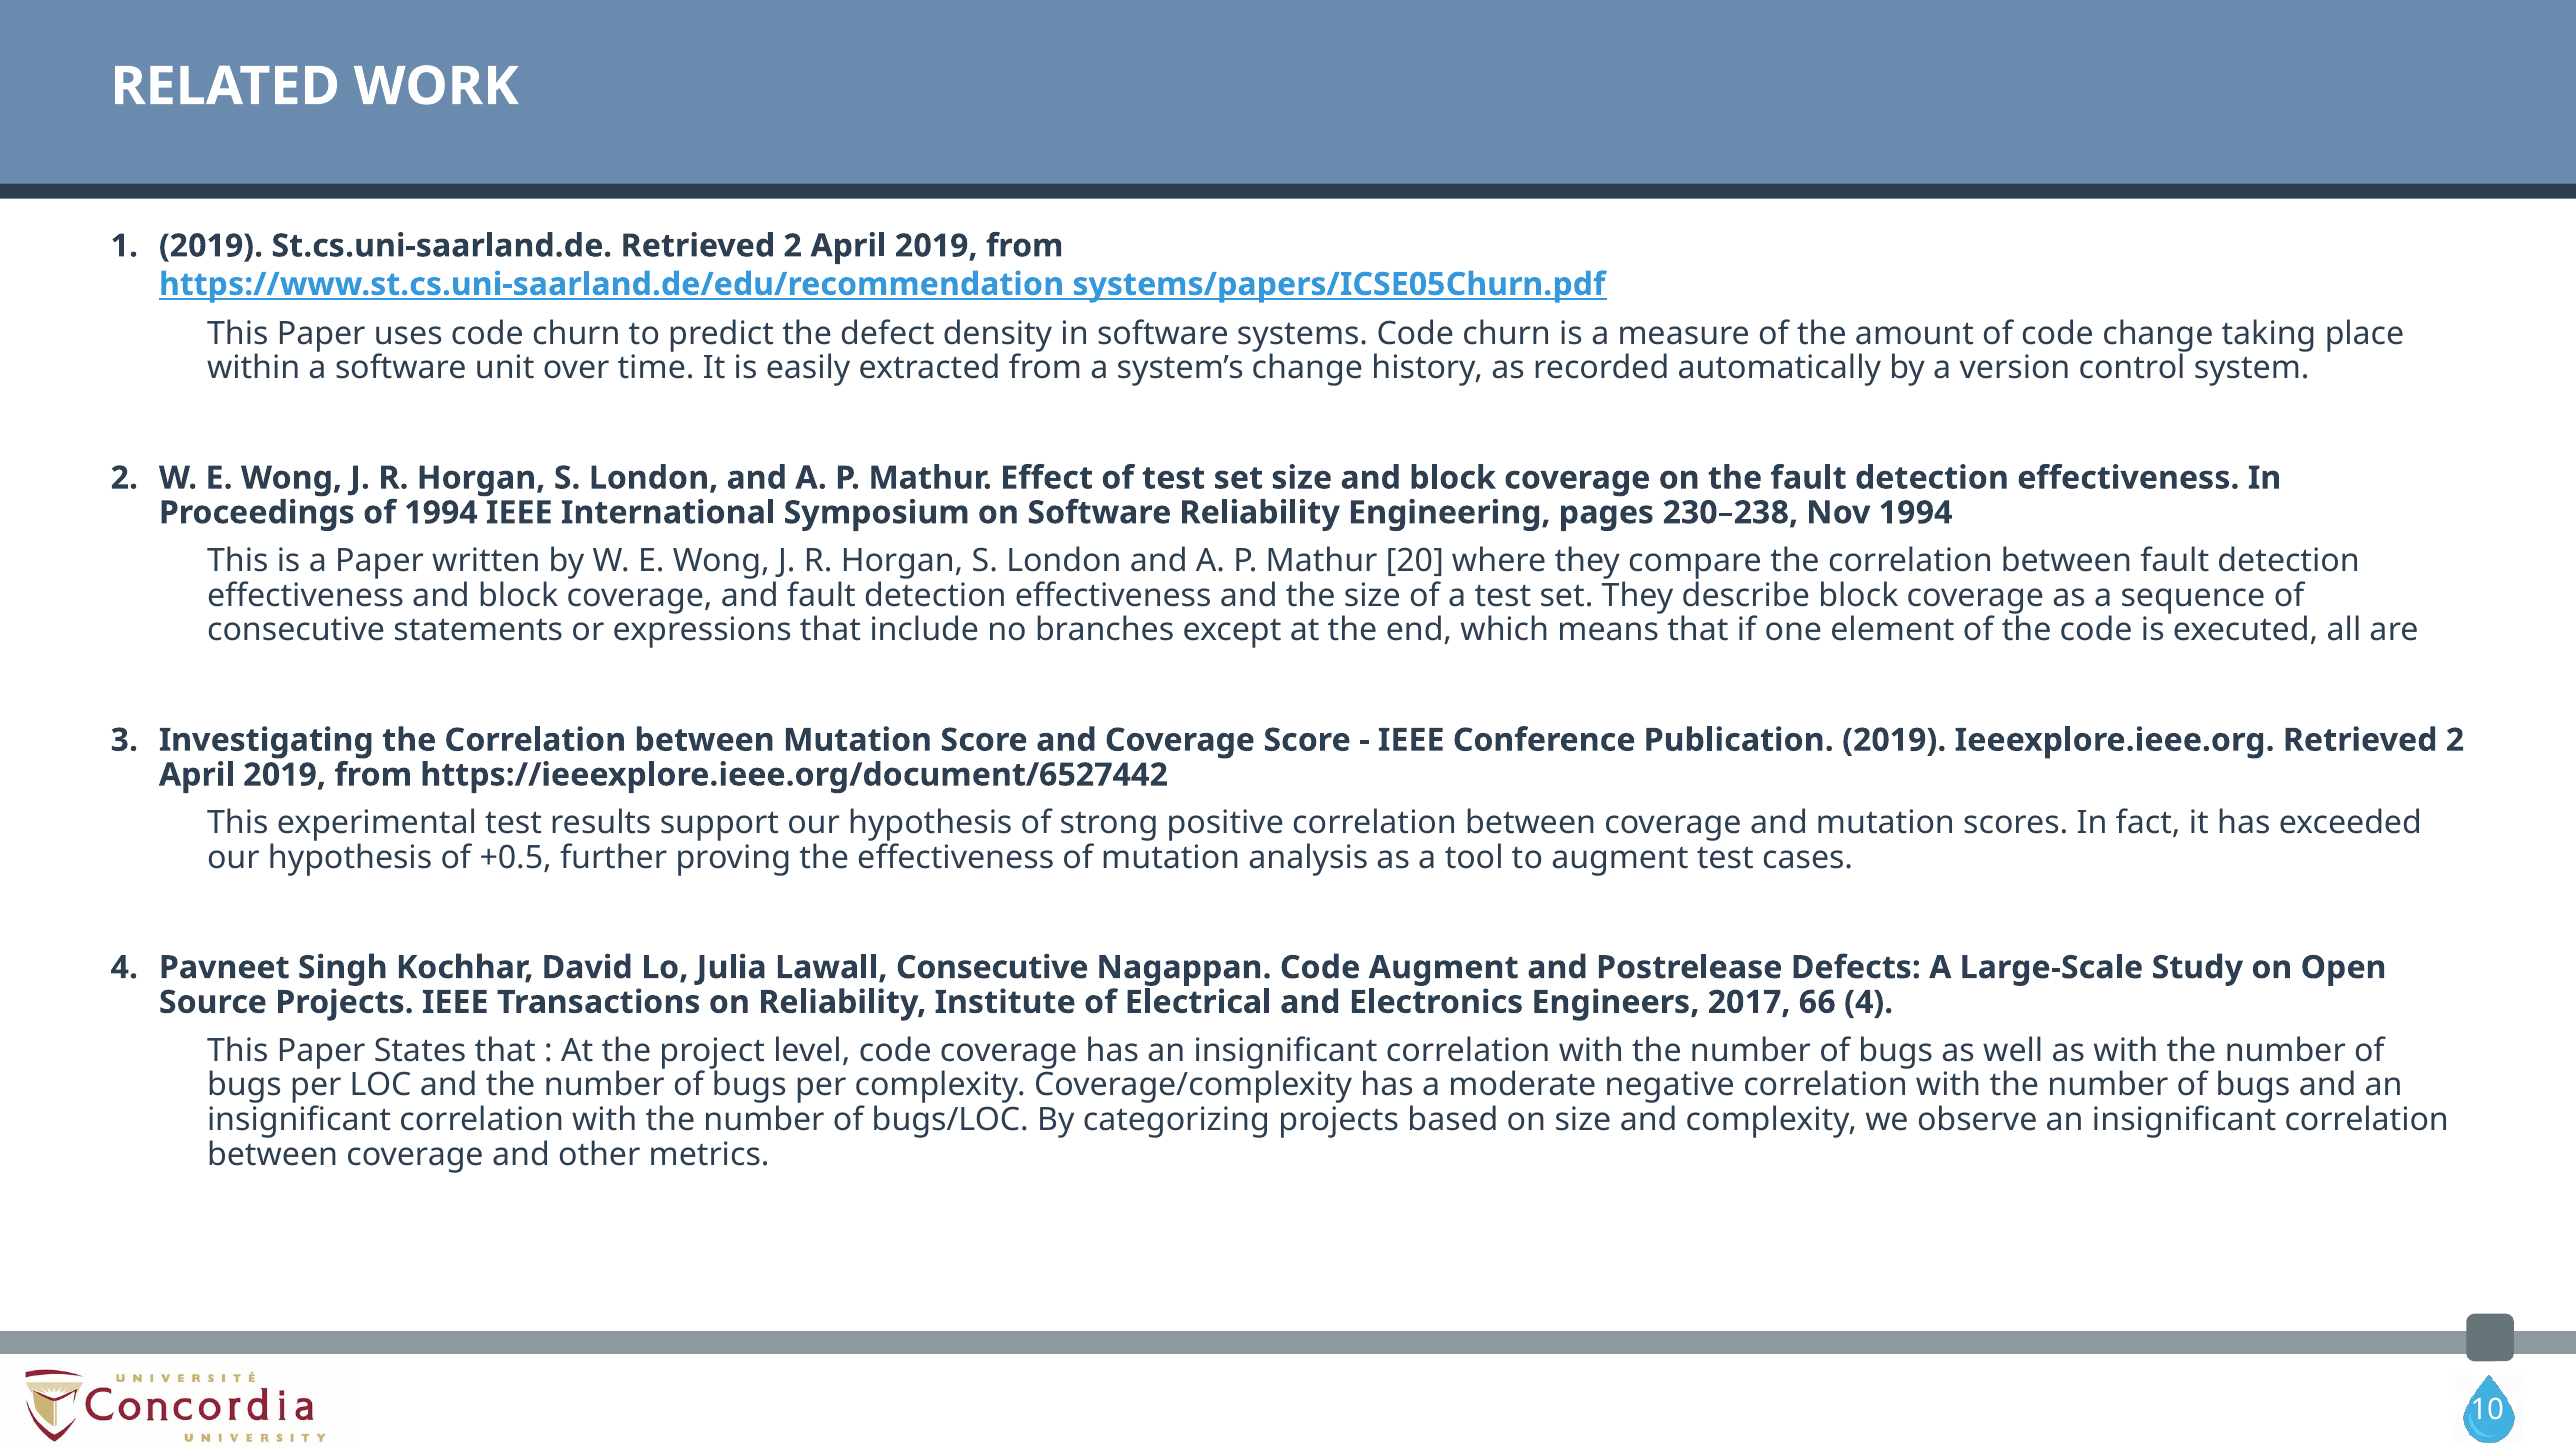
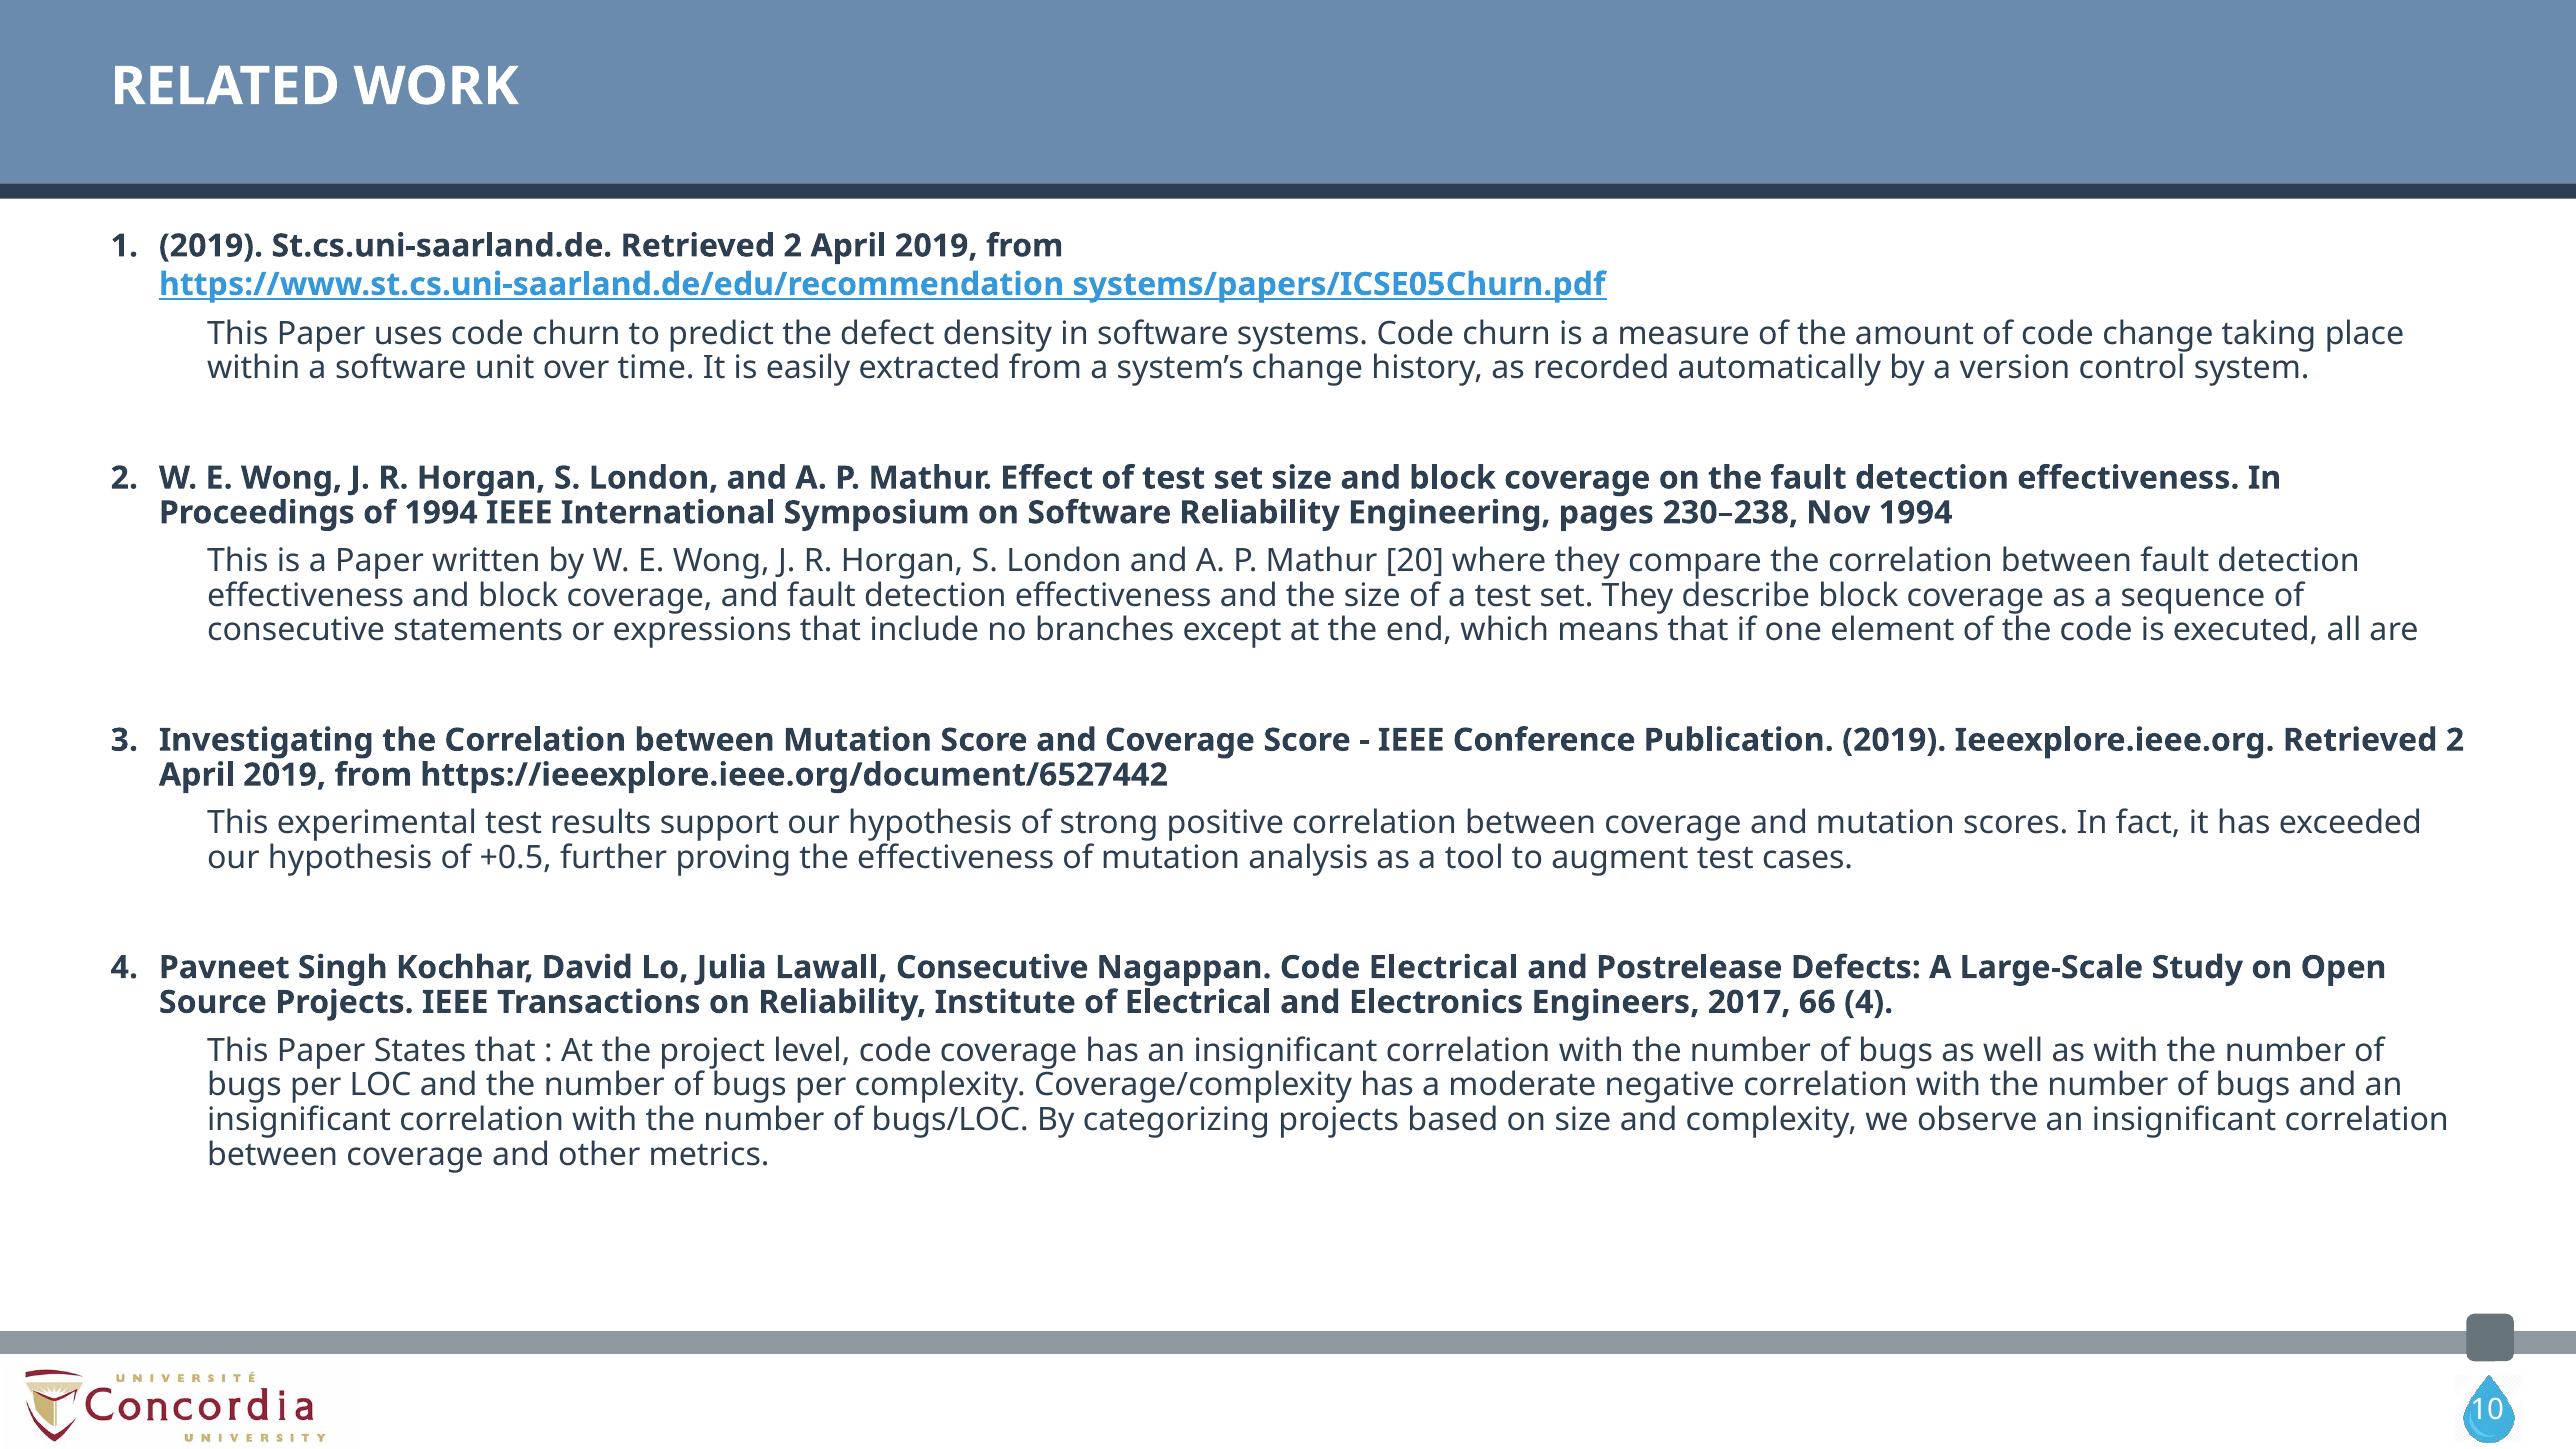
Code Augment: Augment -> Electrical (1444, 968)
